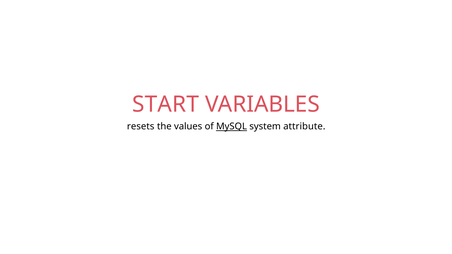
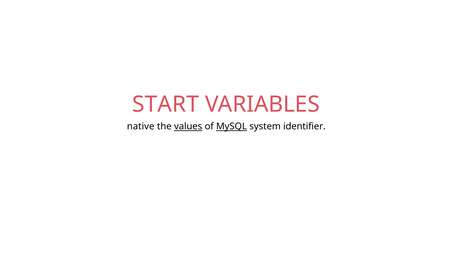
resets: resets -> native (141, 127)
values underline: none -> present (188, 127)
attribute: attribute -> identifier (304, 127)
